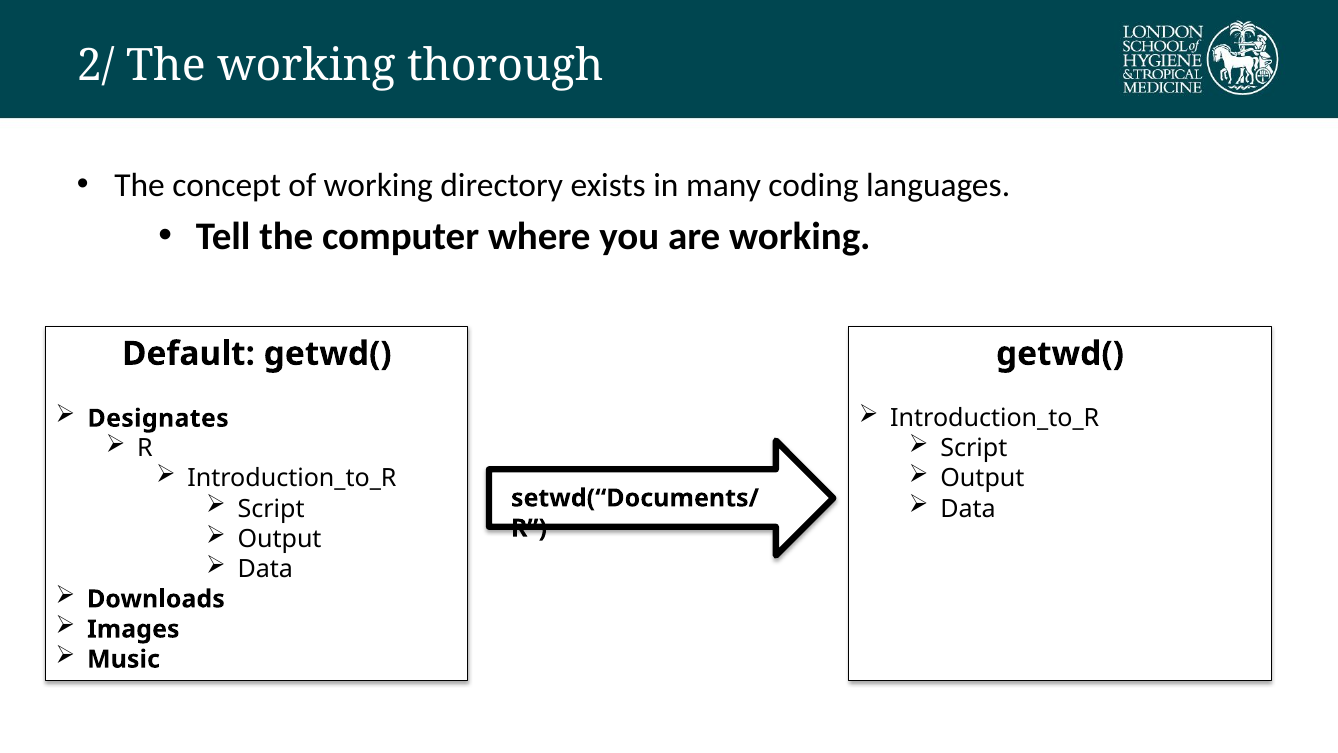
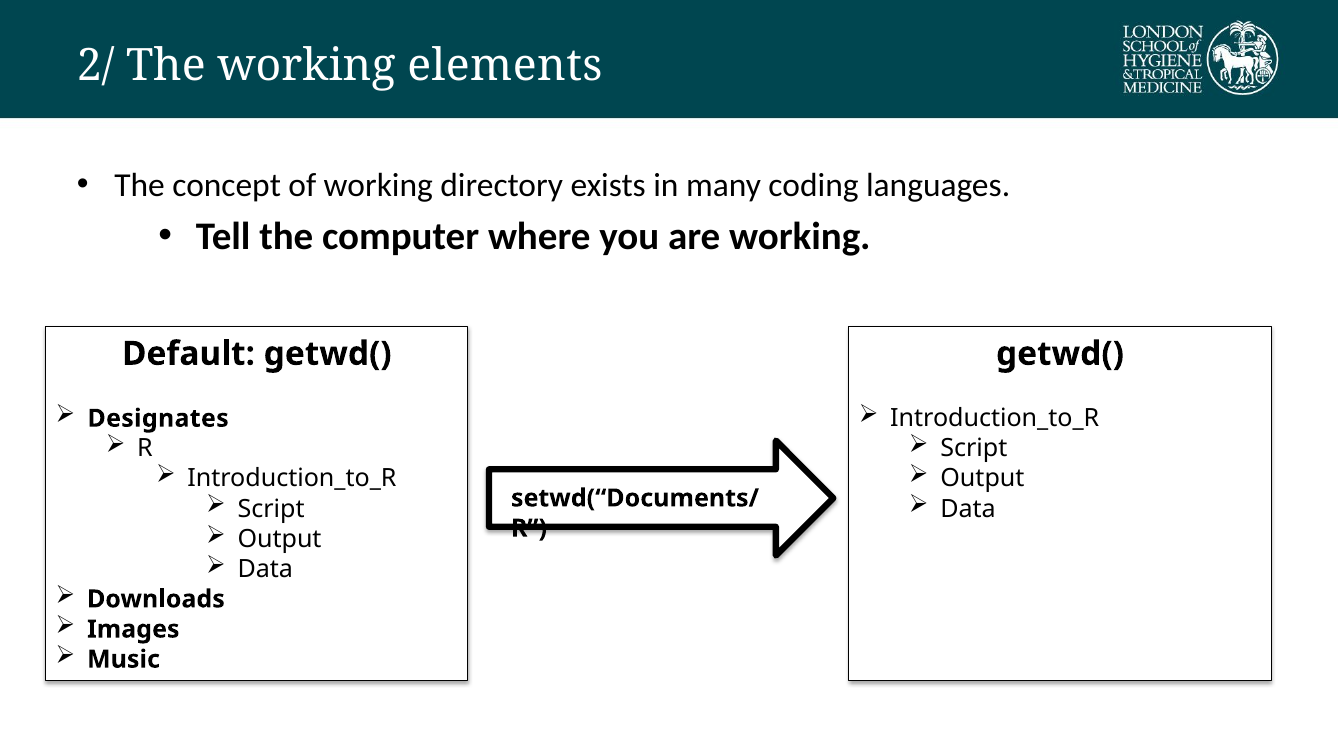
thorough: thorough -> elements (505, 65)
